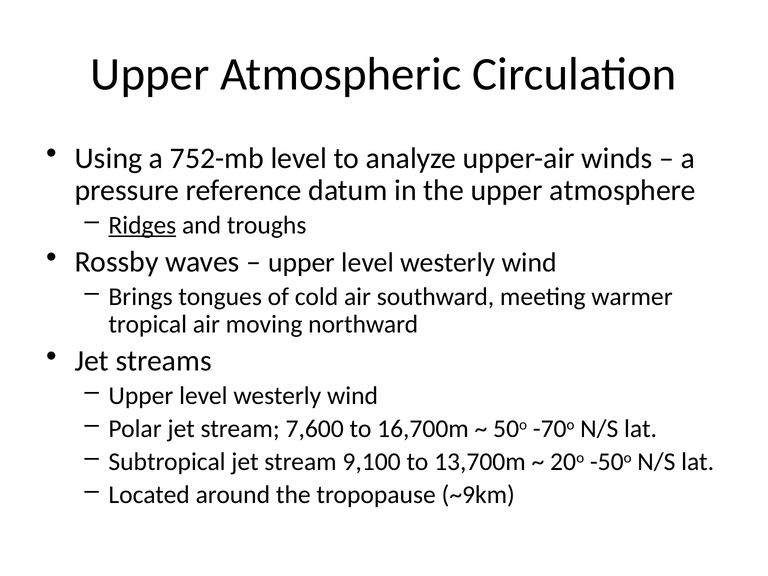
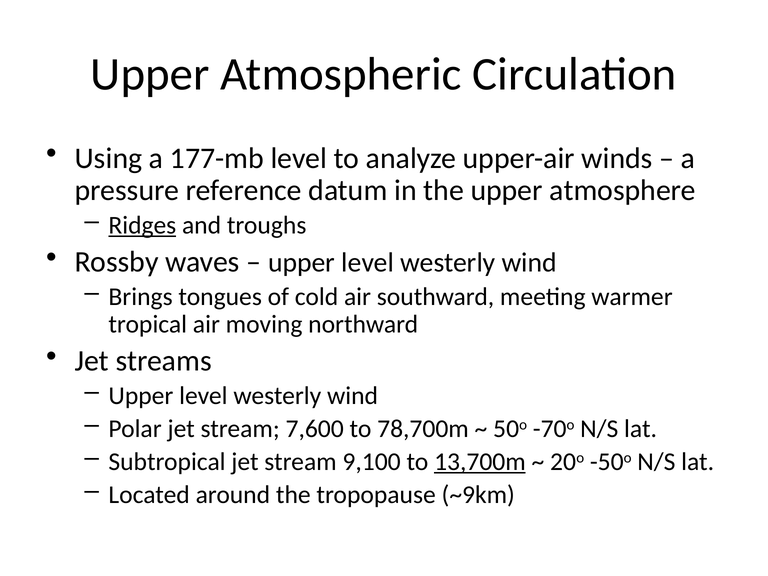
752-mb: 752-mb -> 177-mb (217, 158)
16,700m: 16,700m -> 78,700m (423, 429)
13,700m underline: none -> present (480, 462)
